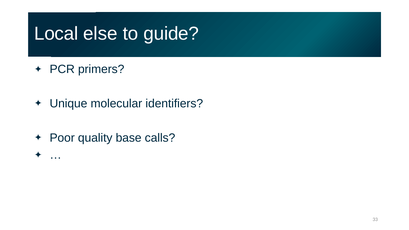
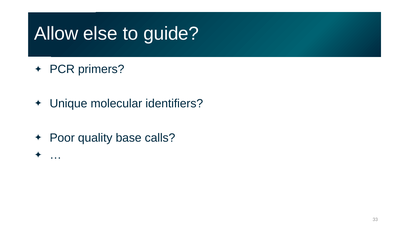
Local: Local -> Allow (56, 34)
